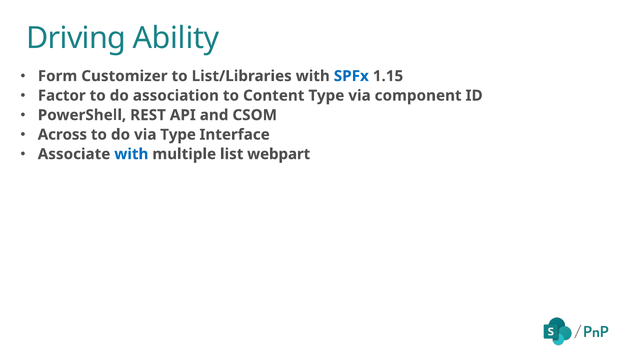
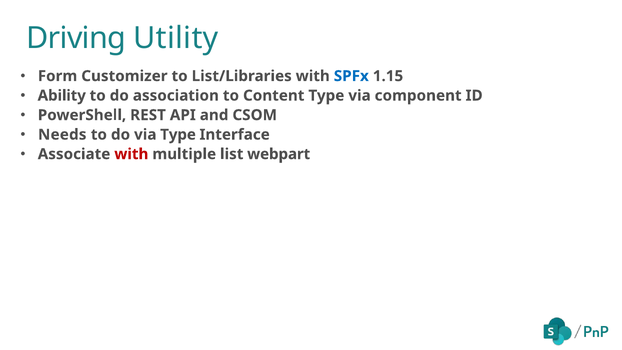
Ability: Ability -> Utility (176, 38)
Factor: Factor -> Ability (62, 96)
Across: Across -> Needs (62, 135)
with colour: blue -> red (131, 154)
